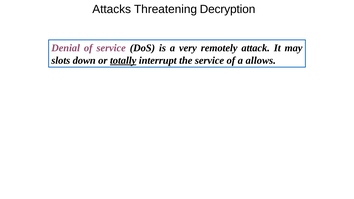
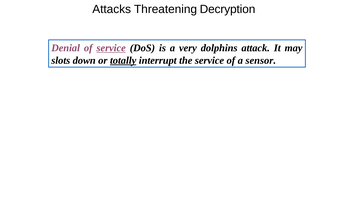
service underline: none -> present (111, 48)
remotely: remotely -> dolphins (219, 48)
allows: allows -> sensor (261, 60)
